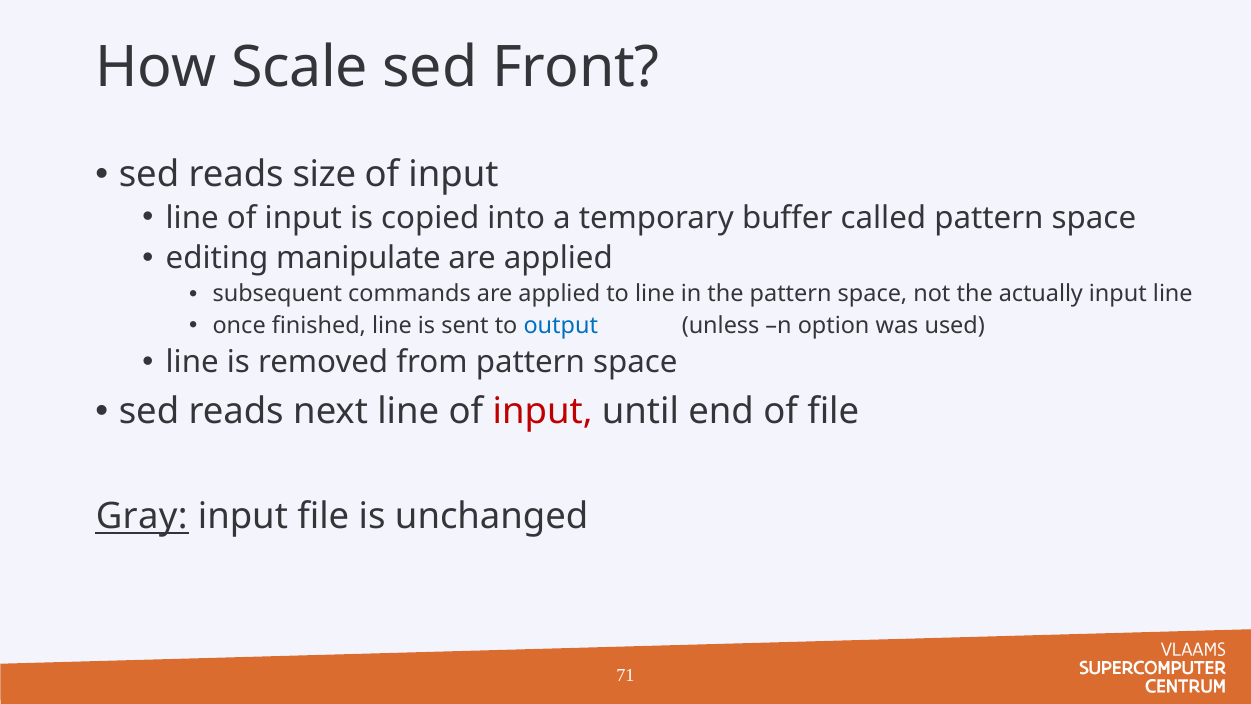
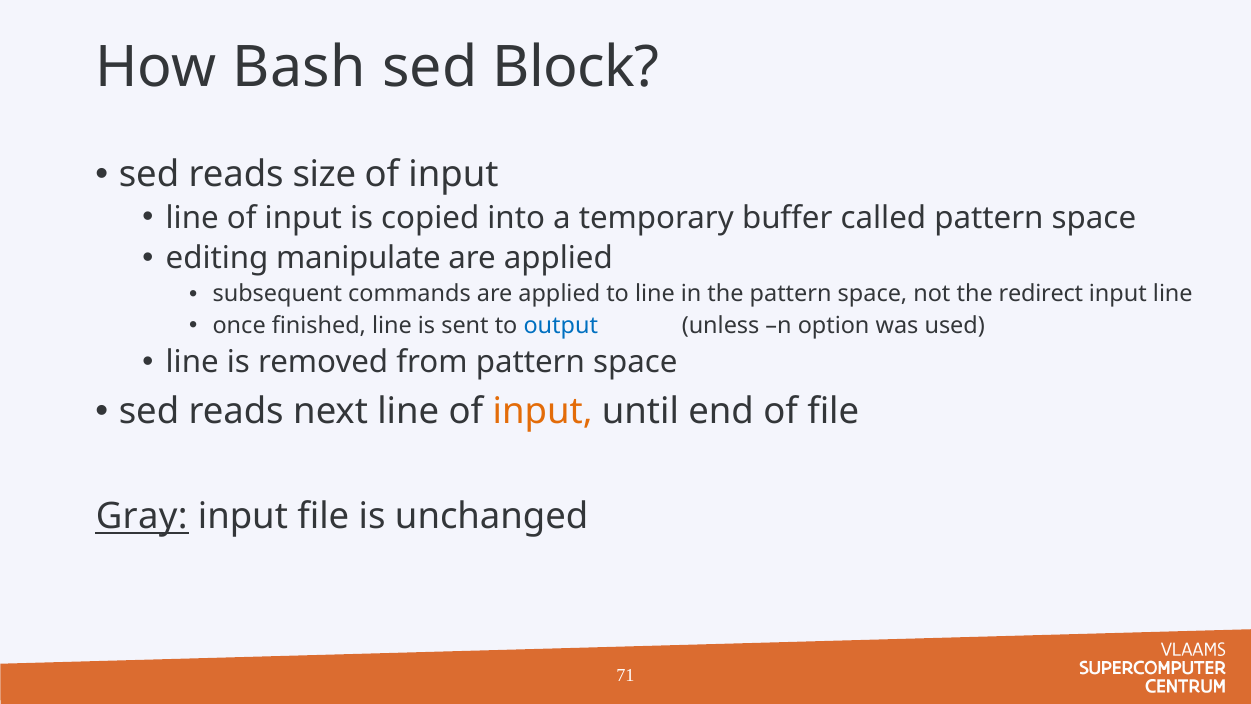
Scale: Scale -> Bash (299, 68)
Front: Front -> Block (576, 68)
actually: actually -> redirect (1041, 294)
input colour: red -> orange (543, 412)
